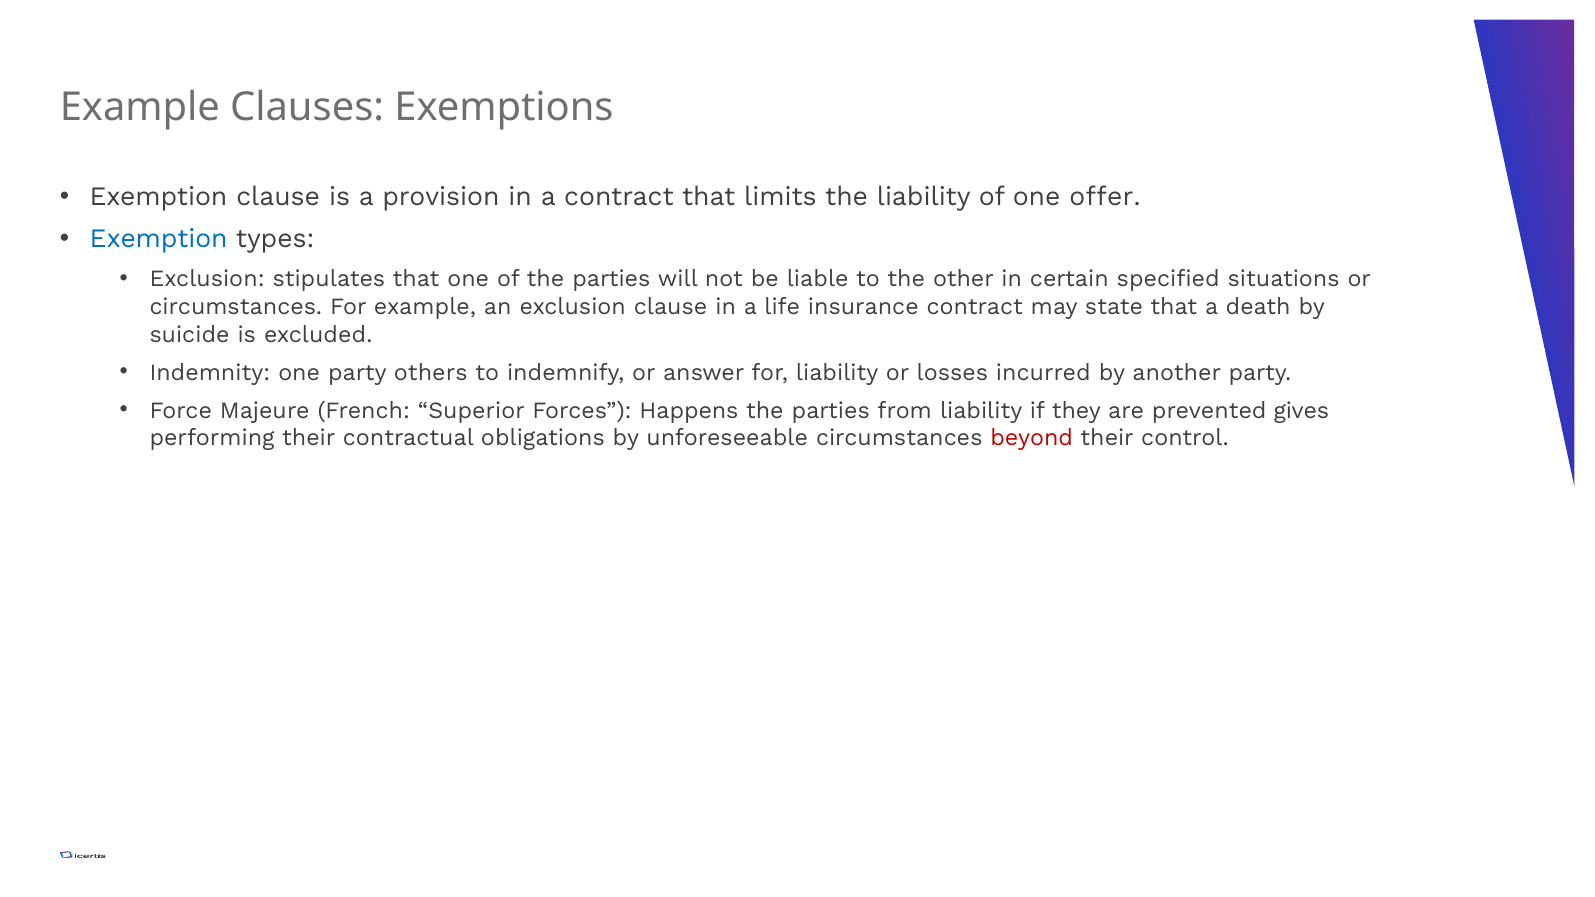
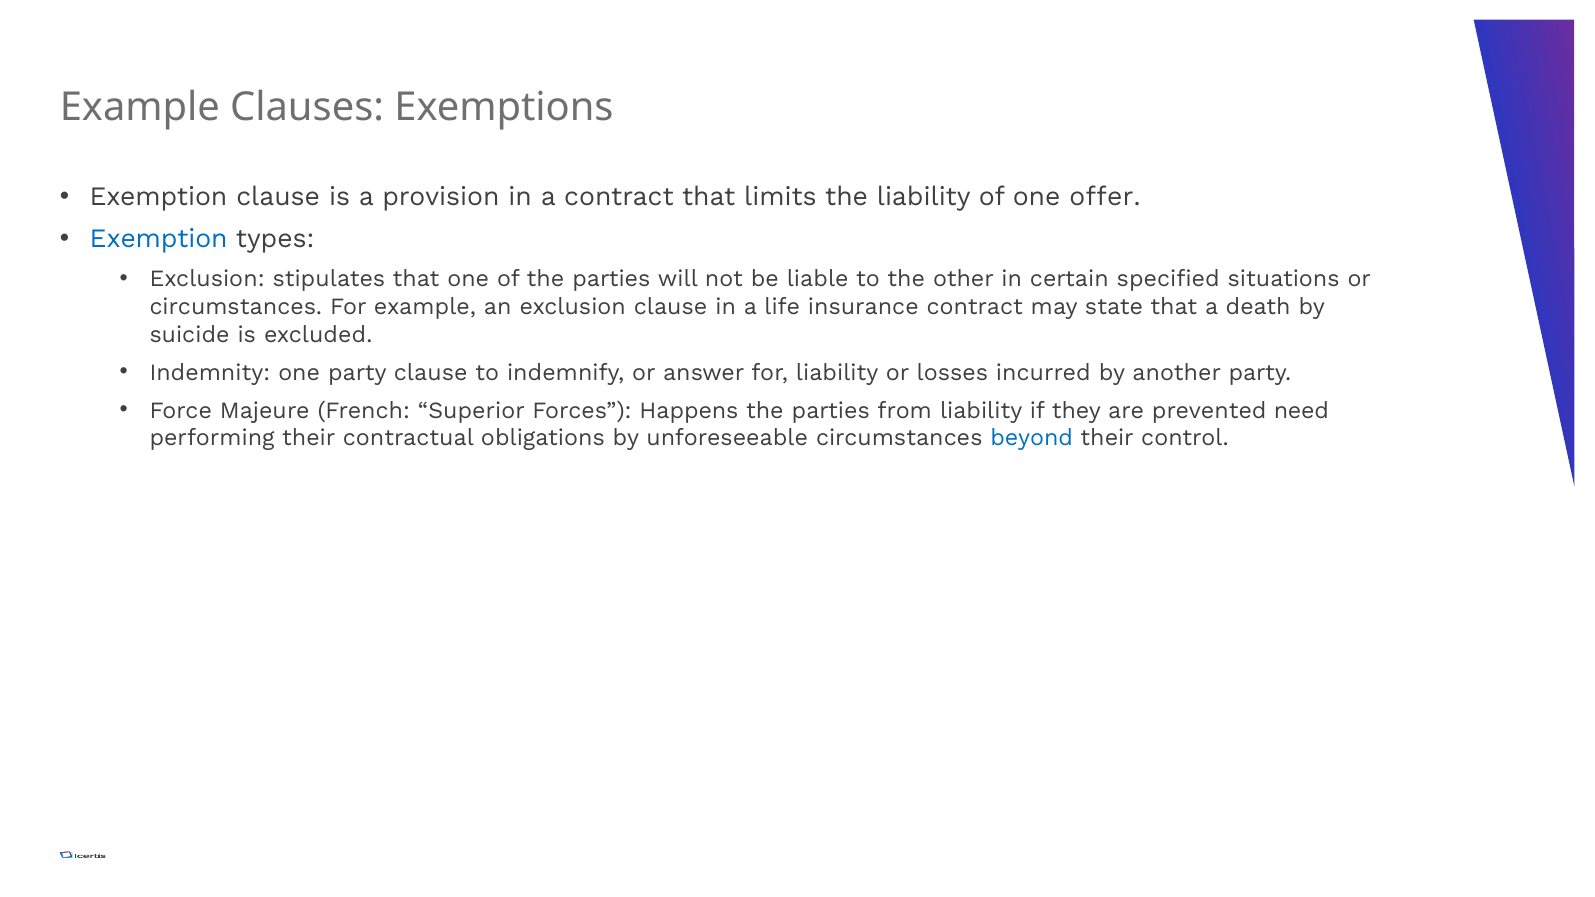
party others: others -> clause (431, 373)
gives: gives -> need (1301, 410)
beyond colour: red -> blue (1032, 438)
